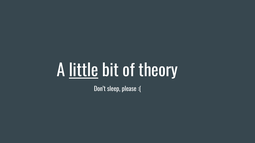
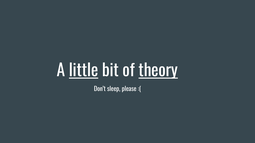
theory underline: none -> present (158, 71)
